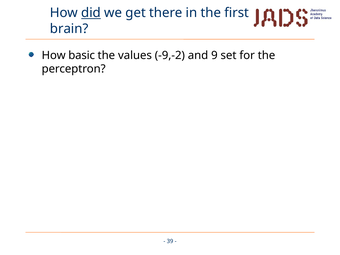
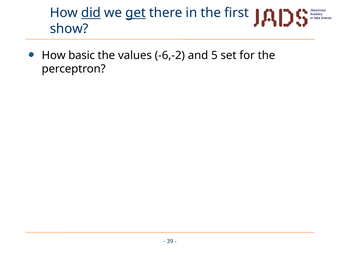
get underline: none -> present (136, 13)
brain: brain -> show (69, 29)
-9,-2: -9,-2 -> -6,-2 (170, 55)
9: 9 -> 5 (214, 55)
